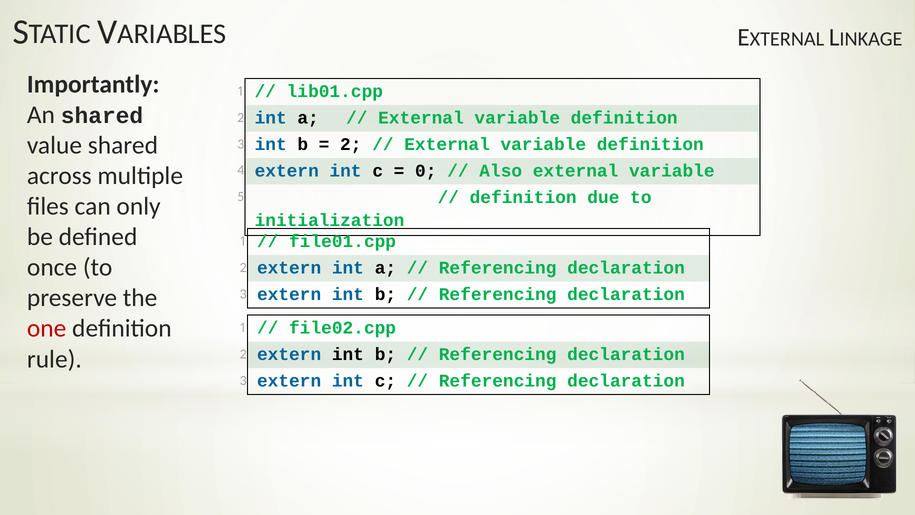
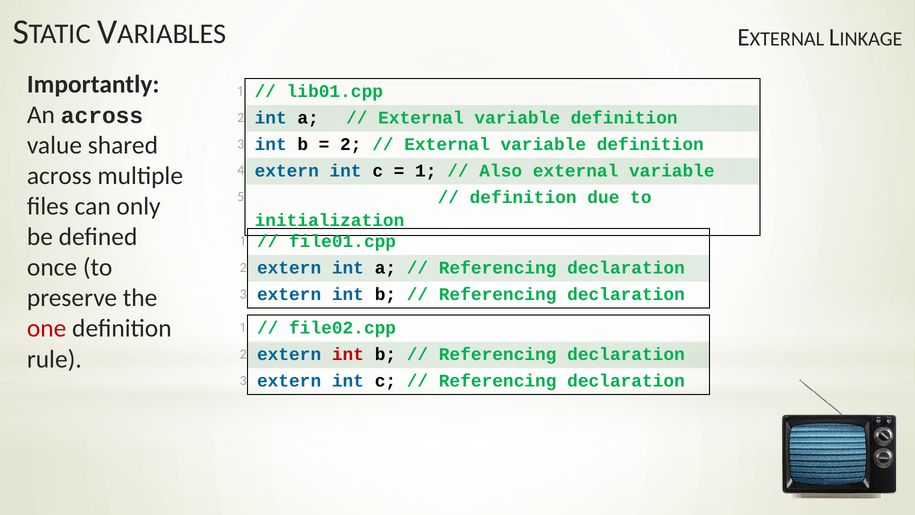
An shared: shared -> across (102, 116)
0: 0 -> 1 (426, 171)
int colour: black -> red (348, 354)
